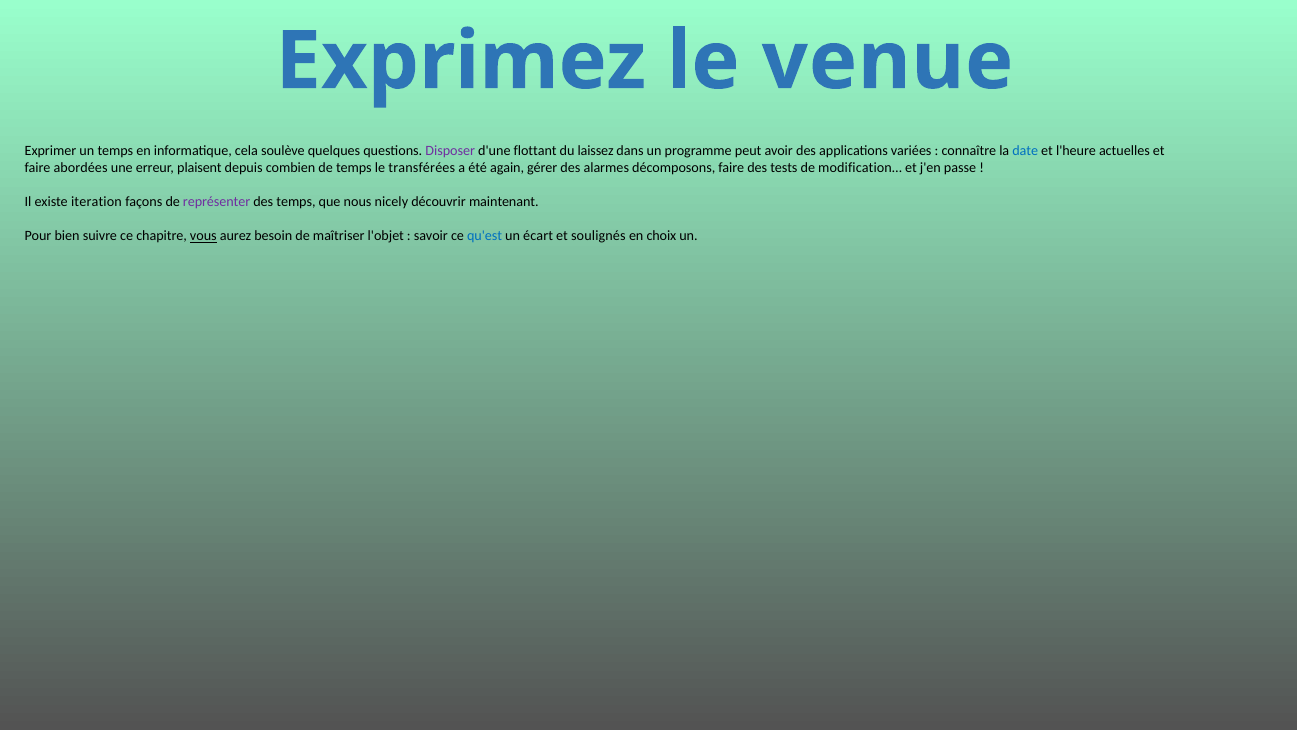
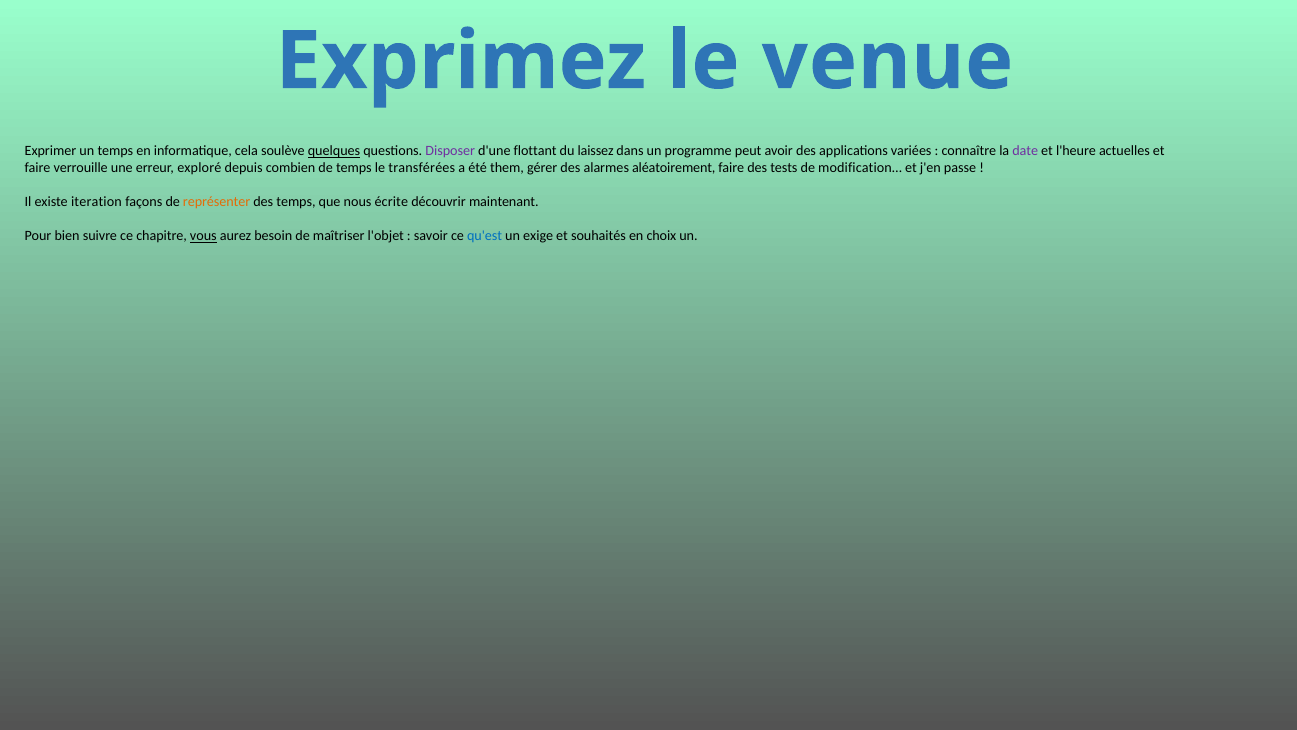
quelques underline: none -> present (334, 151)
date colour: blue -> purple (1025, 151)
abordées: abordées -> verrouille (81, 168)
plaisent: plaisent -> exploré (199, 168)
again: again -> them (507, 168)
décomposons: décomposons -> aléatoirement (674, 168)
représenter colour: purple -> orange (217, 202)
nicely: nicely -> écrite (391, 202)
écart: écart -> exige (538, 236)
soulignés: soulignés -> souhaités (598, 236)
